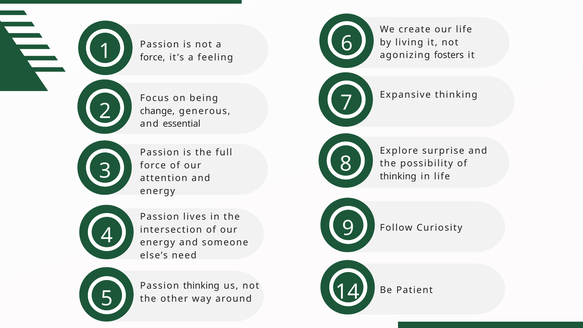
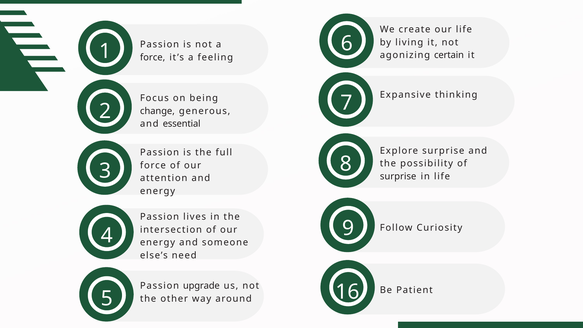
fosters: fosters -> certain (449, 55)
thinking: thinking -> surprise (398, 176)
Passion thinking: thinking -> upgrade (201, 286)
14: 14 -> 16 (348, 292)
